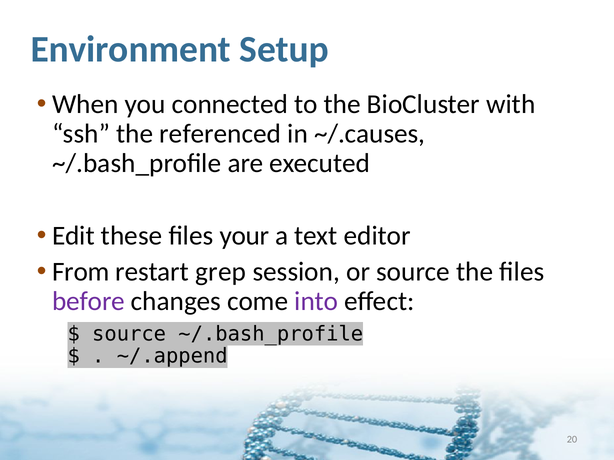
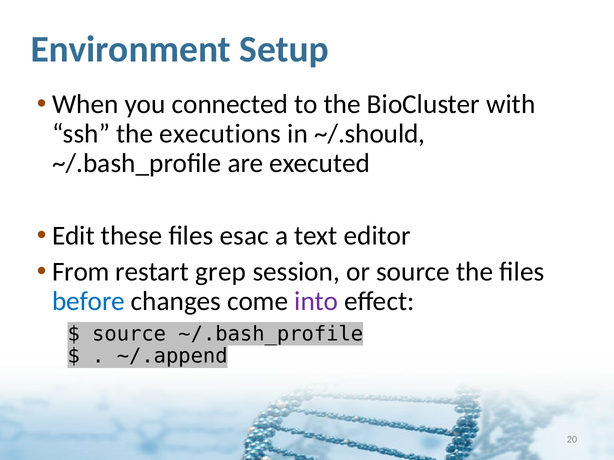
referenced: referenced -> executions (220, 134)
~/.causes: ~/.causes -> ~/.should (370, 134)
your: your -> esac (244, 236)
before colour: purple -> blue (89, 302)
